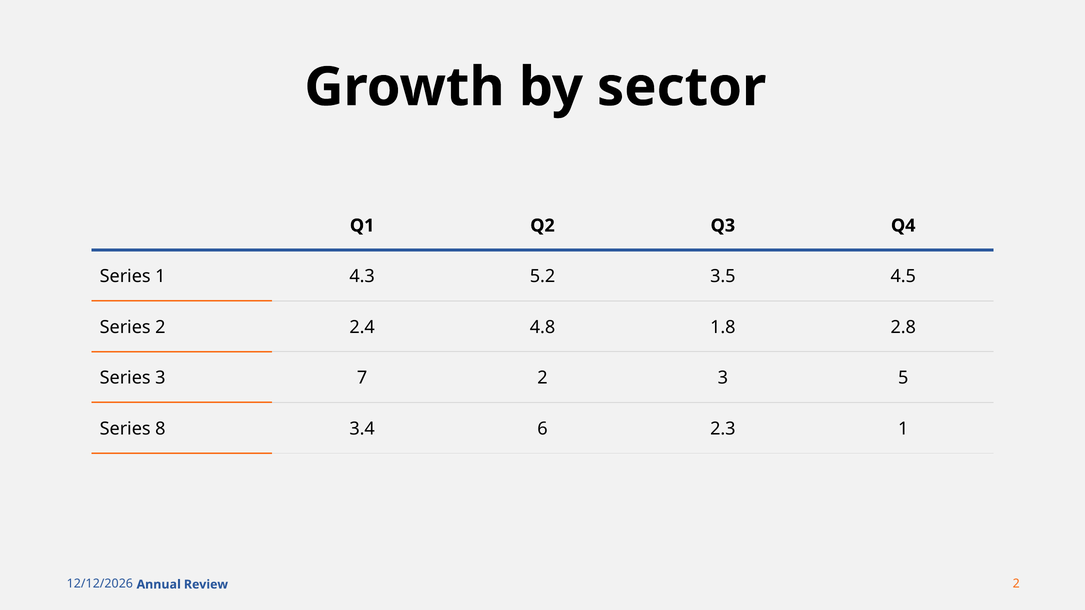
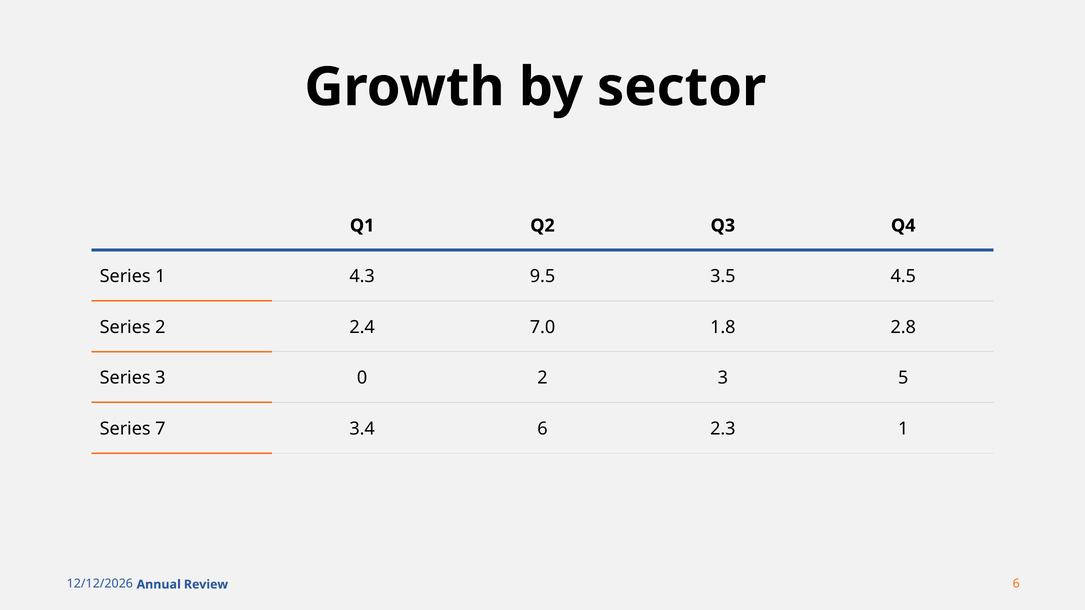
5.2: 5.2 -> 9.5 (543, 277)
4.8: 4.8 -> 7.0 (543, 327)
7: 7 -> 0 (362, 378)
8: 8 -> 7 (160, 429)
2: 2 -> 6 (1016, 584)
